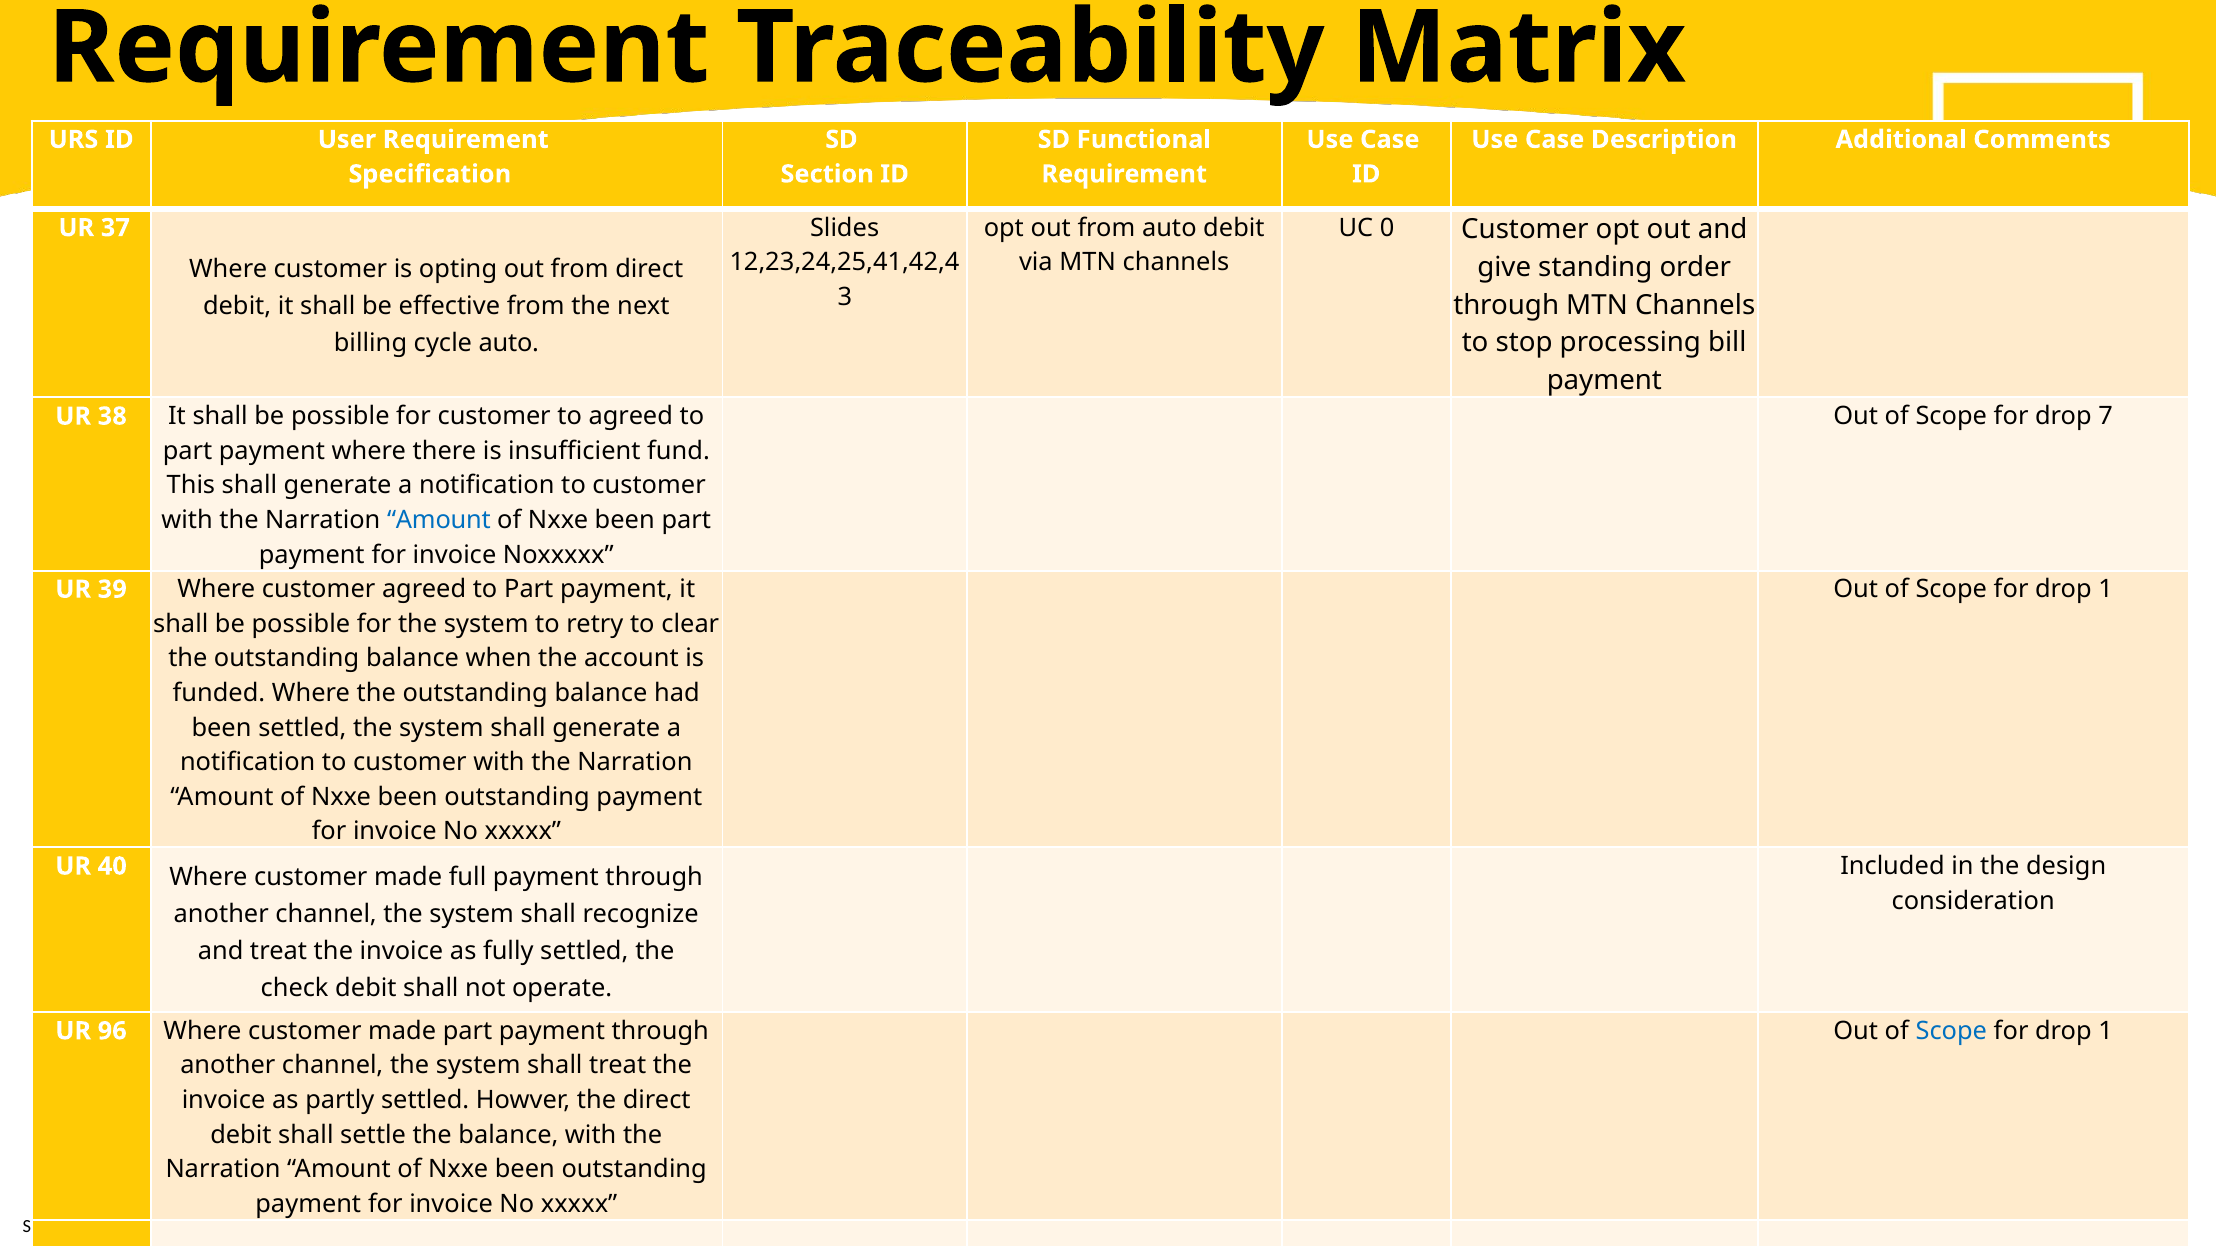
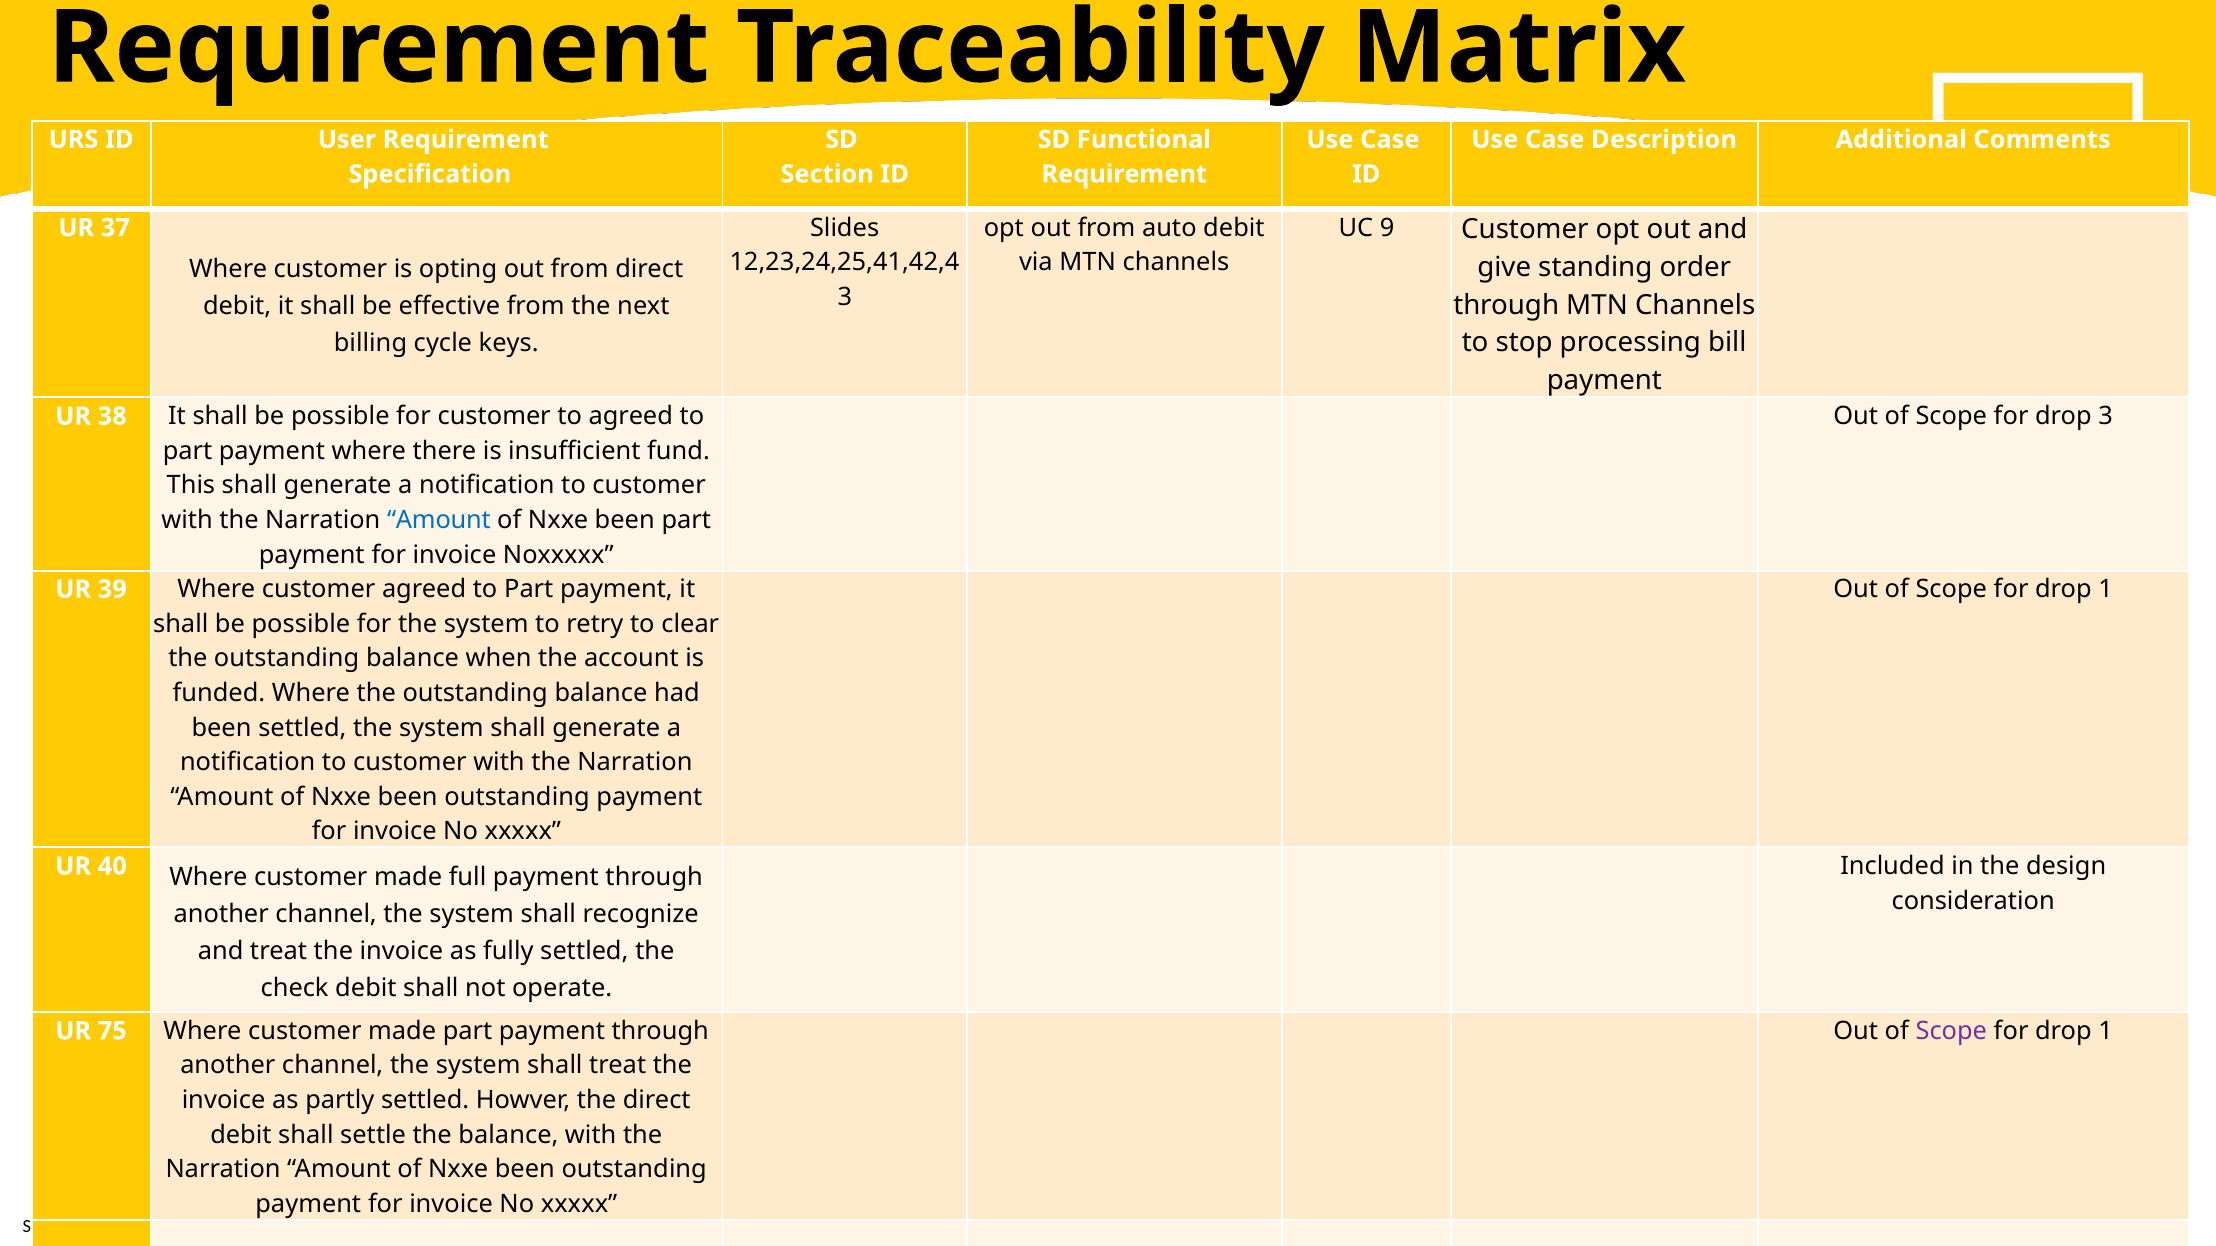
0: 0 -> 9 (1387, 228)
cycle auto: auto -> keys (509, 343)
drop 7: 7 -> 3 (2106, 416)
Scope colour: blue -> purple (1951, 1031)
96: 96 -> 75 (112, 1031)
